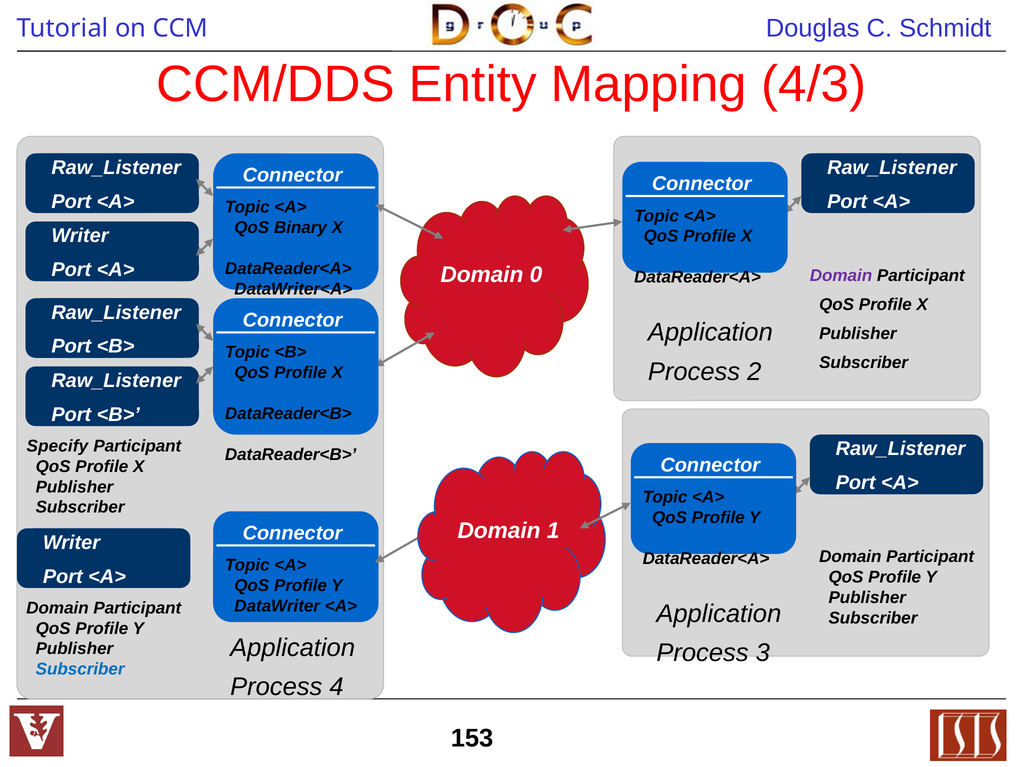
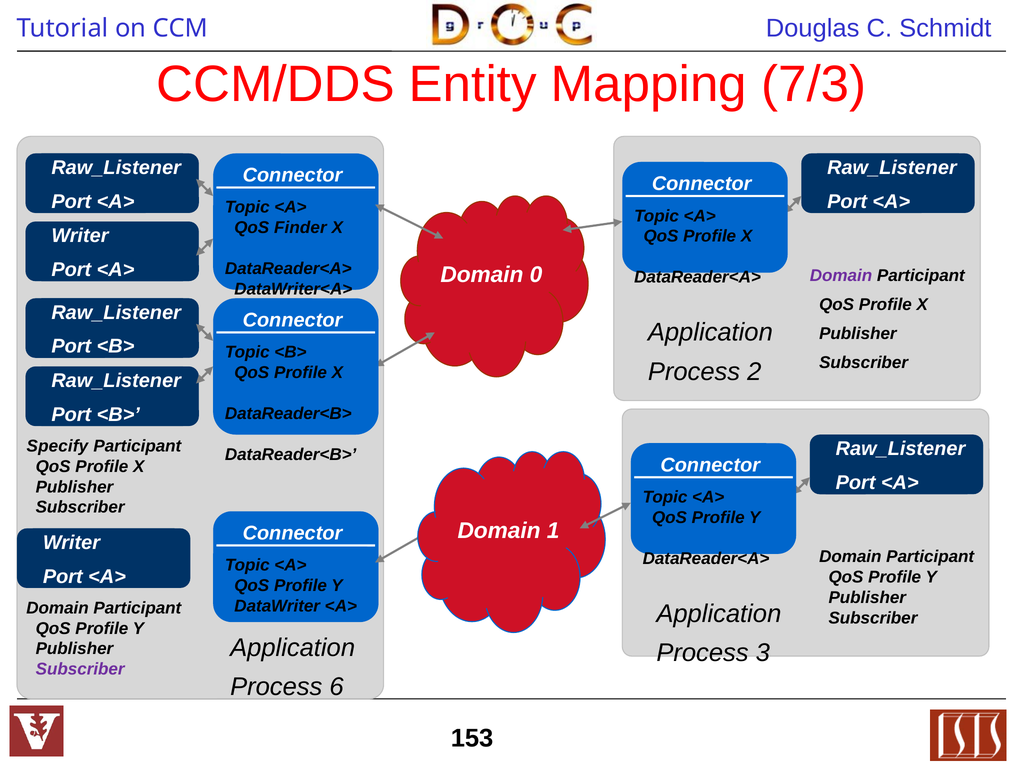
4/3: 4/3 -> 7/3 (814, 85)
Binary: Binary -> Finder (300, 228)
Subscriber colour: blue -> purple (80, 670)
4: 4 -> 6 (337, 687)
